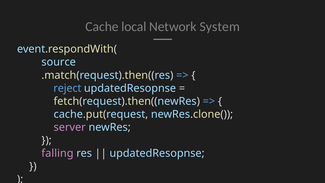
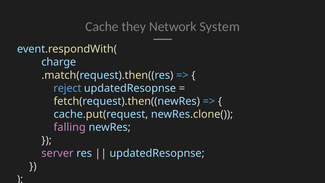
local: local -> they (134, 27)
source: source -> charge (59, 62)
server: server -> falling (70, 127)
falling: falling -> server (57, 153)
